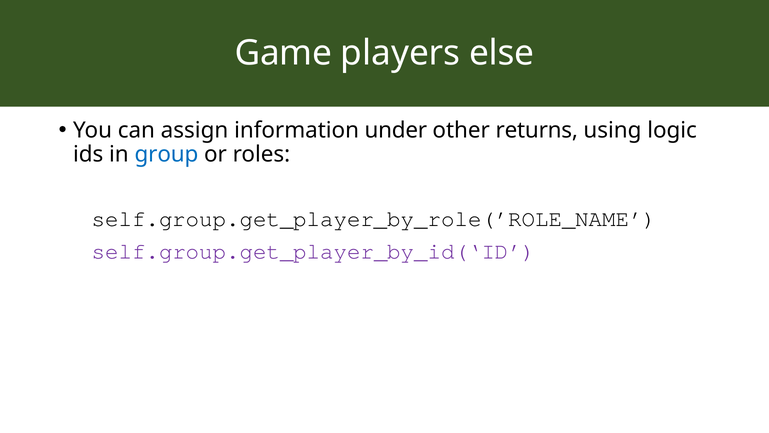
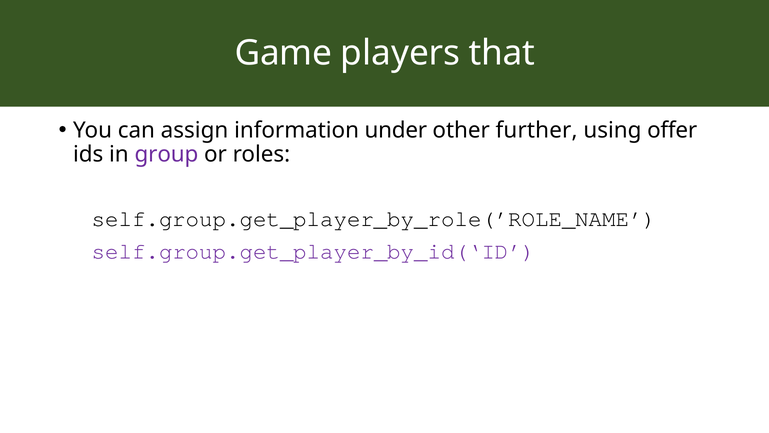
else: else -> that (502, 53)
returns: returns -> further (537, 130)
logic: logic -> offer (672, 130)
group colour: blue -> purple (166, 154)
